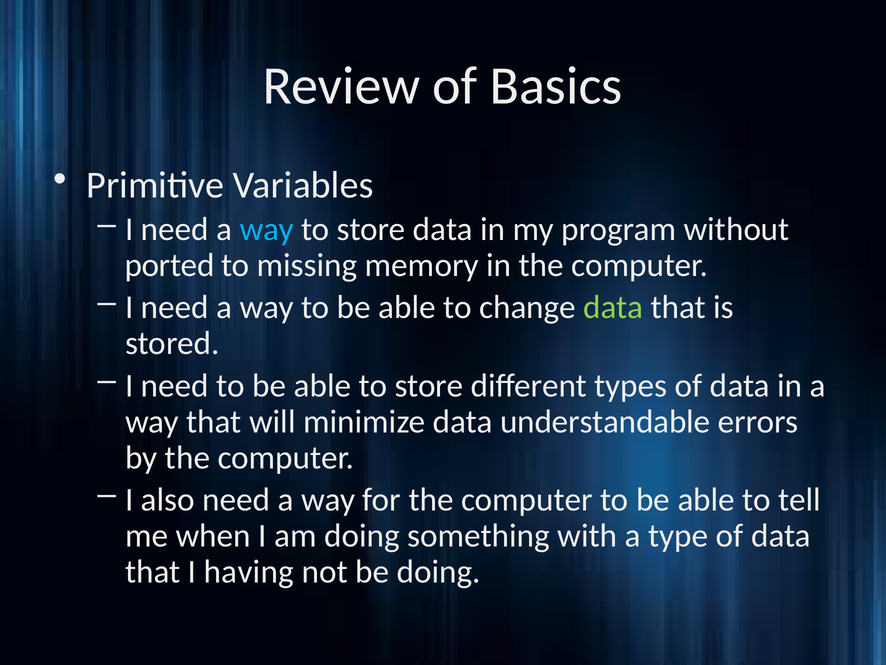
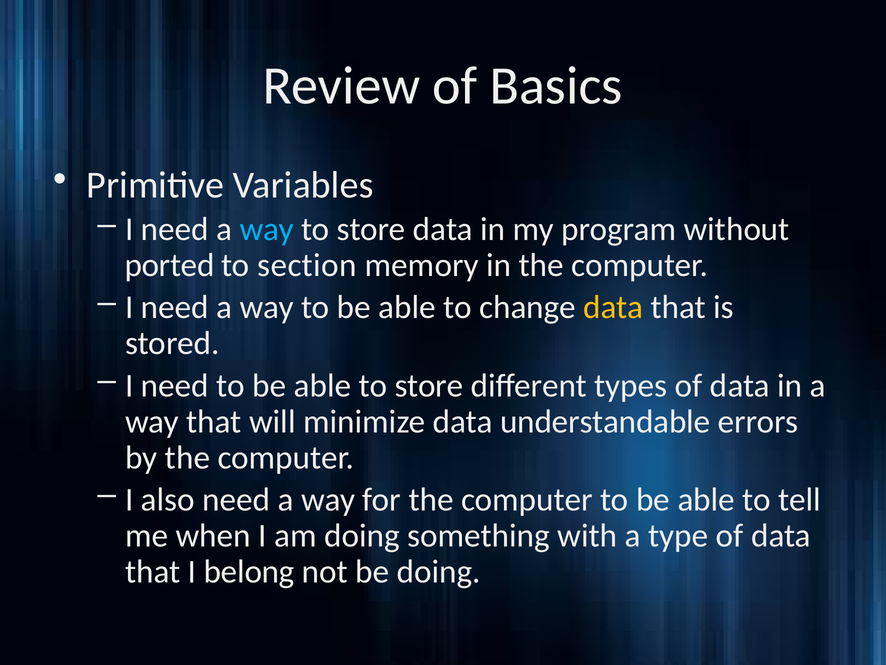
missing: missing -> section (307, 265)
data colour: light green -> yellow (613, 307)
having: having -> belong (249, 571)
